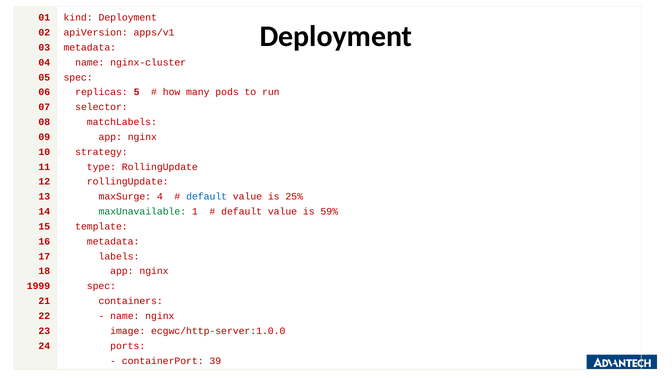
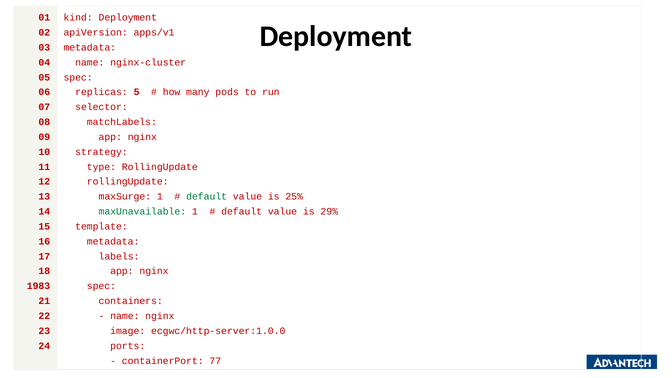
maxSurge 4: 4 -> 1 (160, 197)
default colour: blue -> green (207, 197)
59%: 59% -> 29% (329, 212)
1999: 1999 -> 1983 (39, 286)
39: 39 -> 77 (215, 361)
